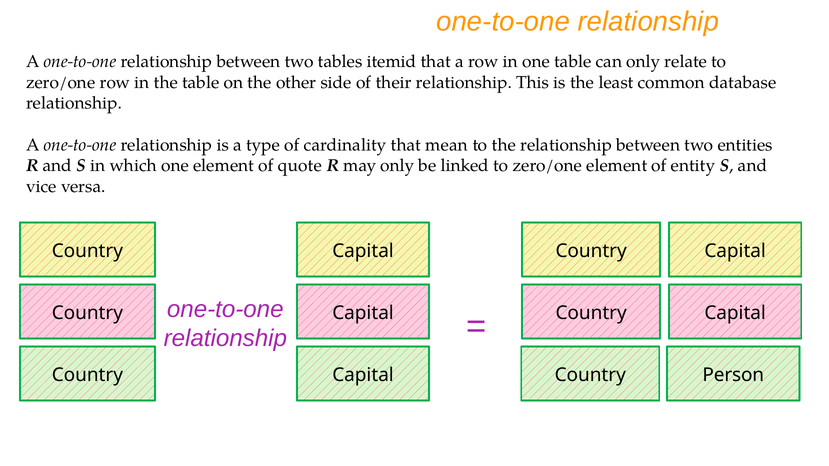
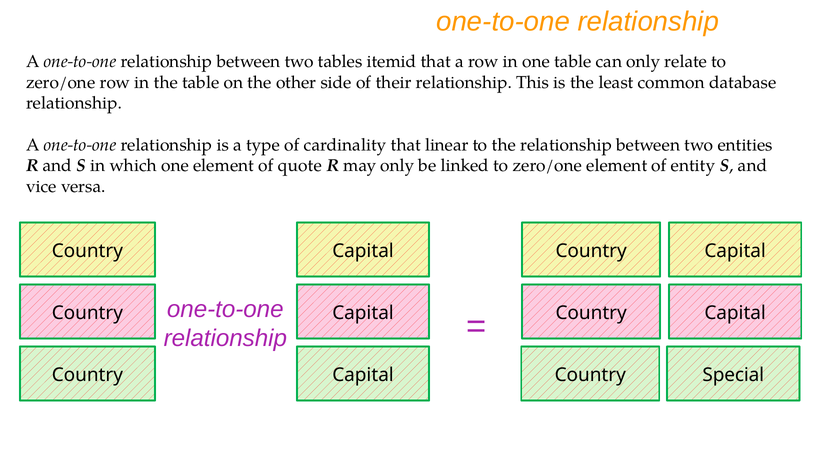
mean: mean -> linear (447, 145)
Person: Person -> Special (733, 375)
